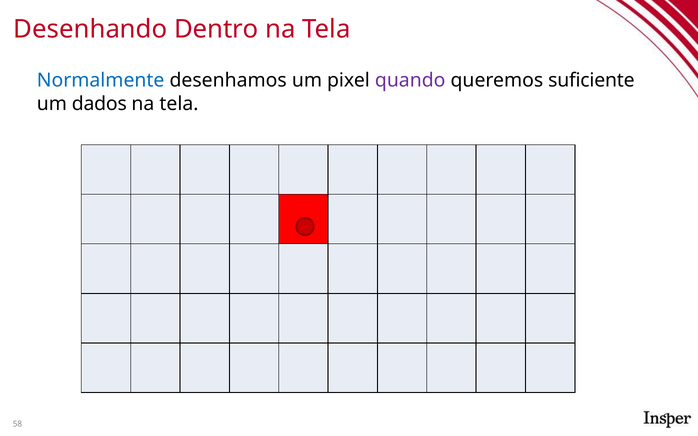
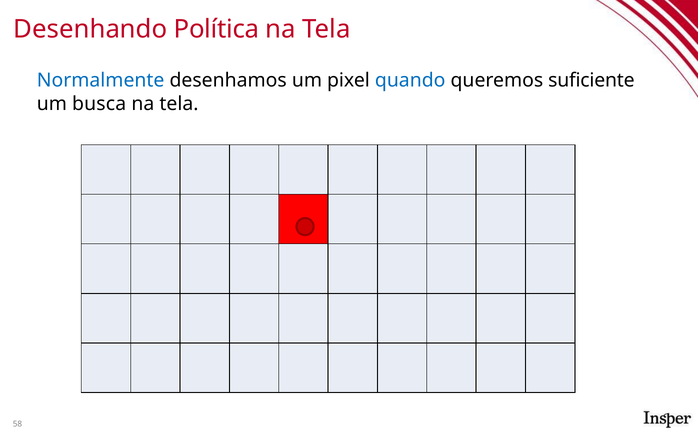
Dentro: Dentro -> Política (216, 29)
quando colour: purple -> blue (410, 81)
dados: dados -> busca (99, 104)
